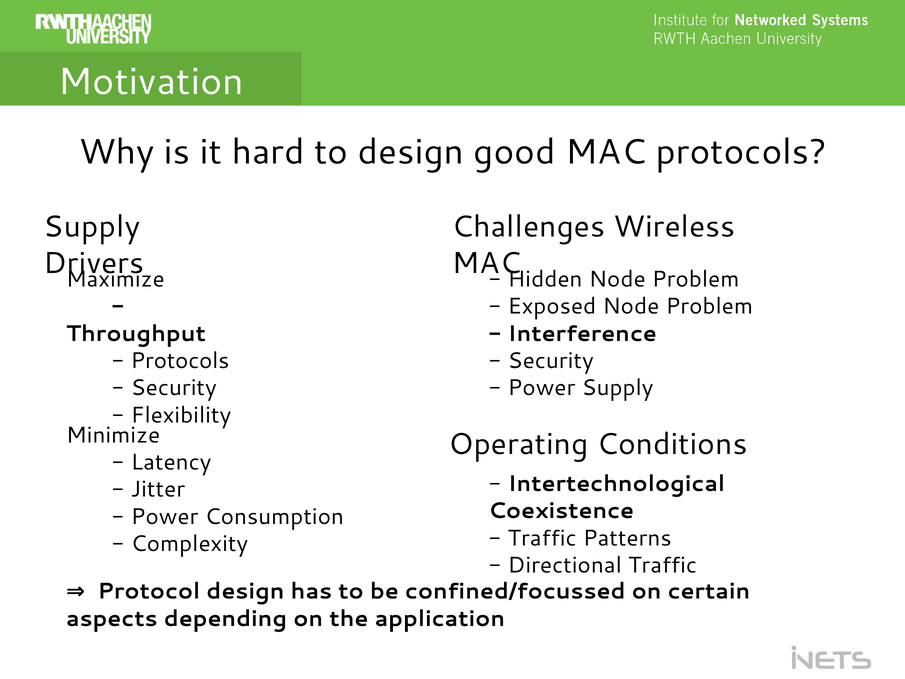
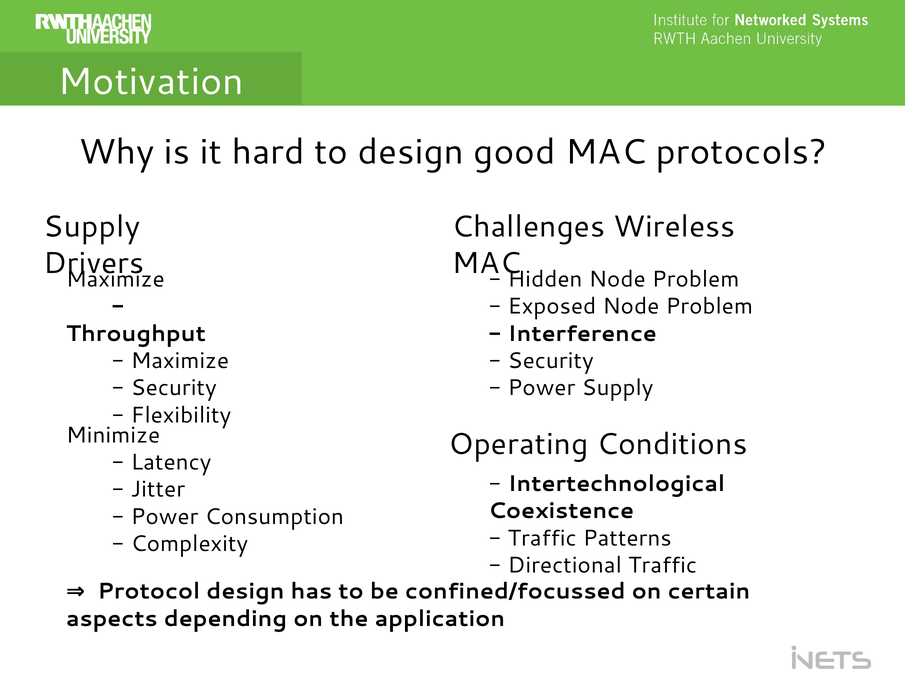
Protocols: Protocols -> Maximize (180, 361)
